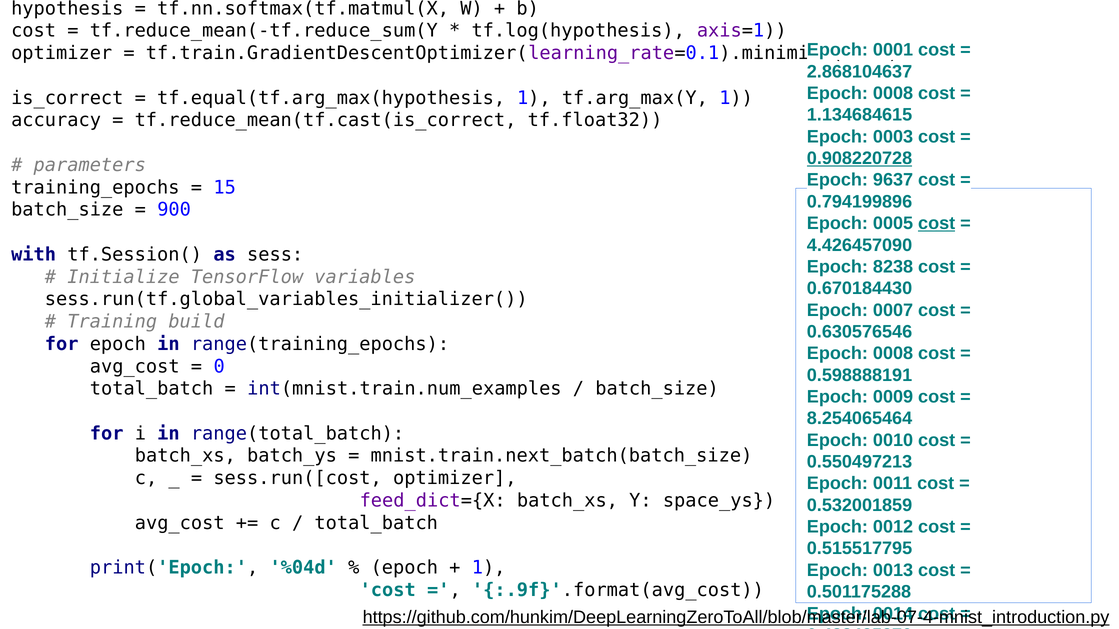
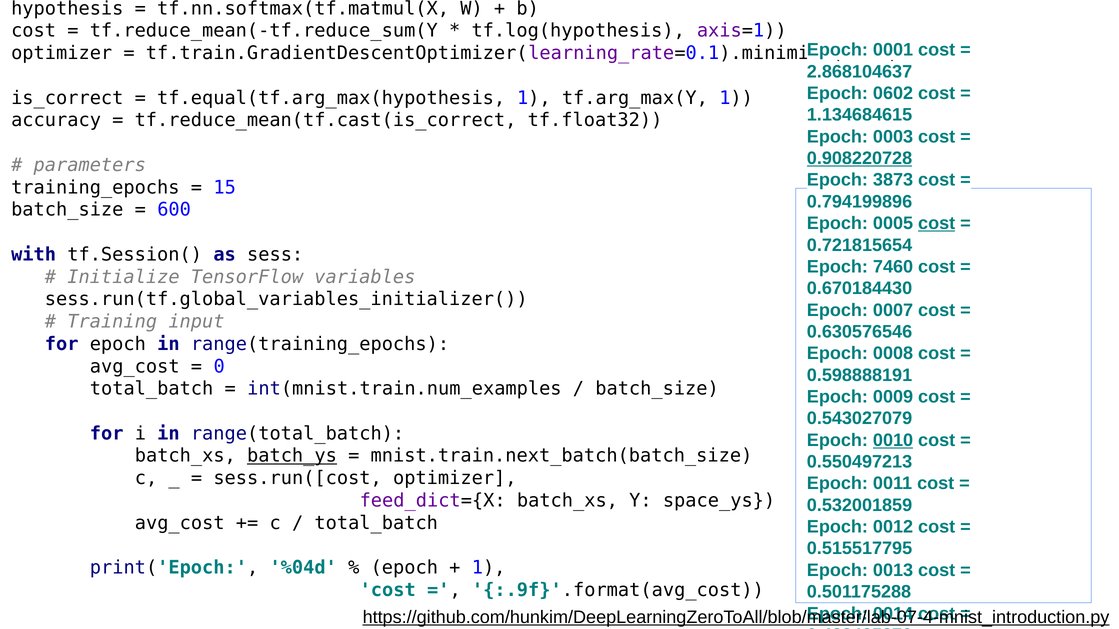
0008: 0008 -> 0602 (893, 93)
9637: 9637 -> 3873 (893, 180)
900: 900 -> 600 (174, 210)
4.426457090: 4.426457090 -> 0.721815654 (860, 245)
8238: 8238 -> 7460 (893, 267)
build: build -> input (196, 322)
8.254065464: 8.254065464 -> 0.543027079 (860, 419)
0010 underline: none -> present (893, 440)
batch_ys underline: none -> present (292, 456)
